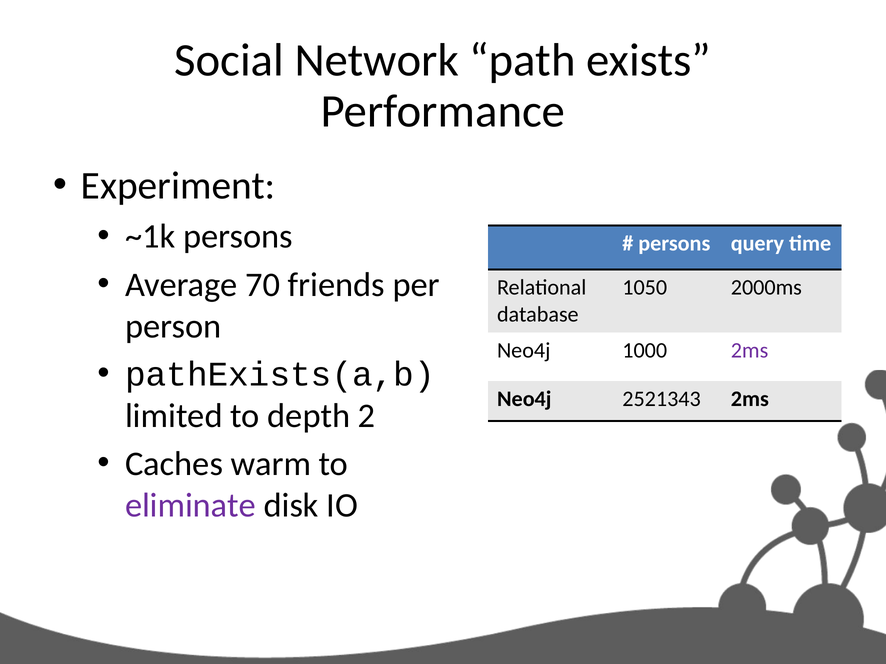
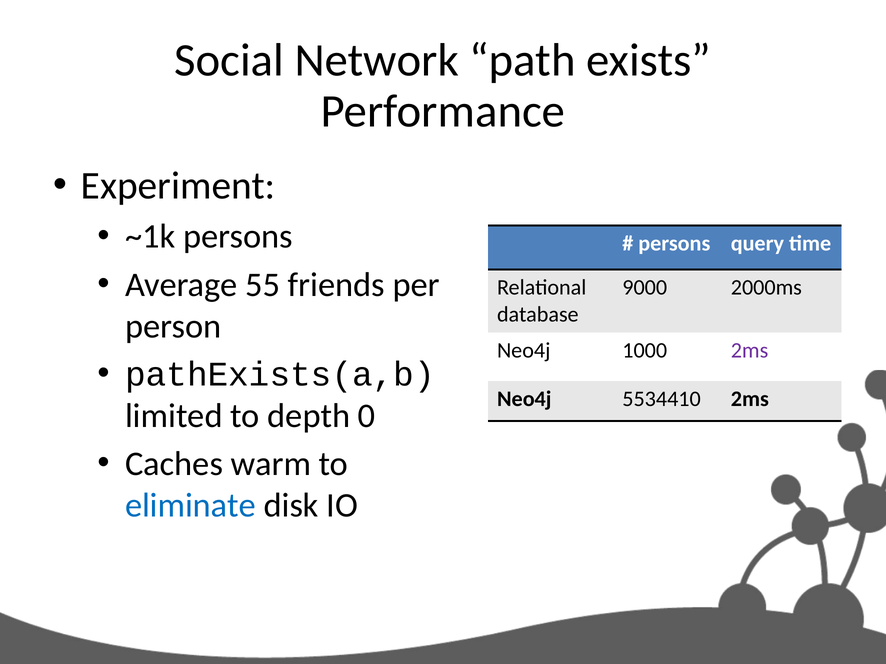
70: 70 -> 55 (263, 285)
1050: 1050 -> 9000 (645, 288)
2521343: 2521343 -> 5534410 (662, 399)
2: 2 -> 0 (367, 416)
eliminate colour: purple -> blue (191, 506)
